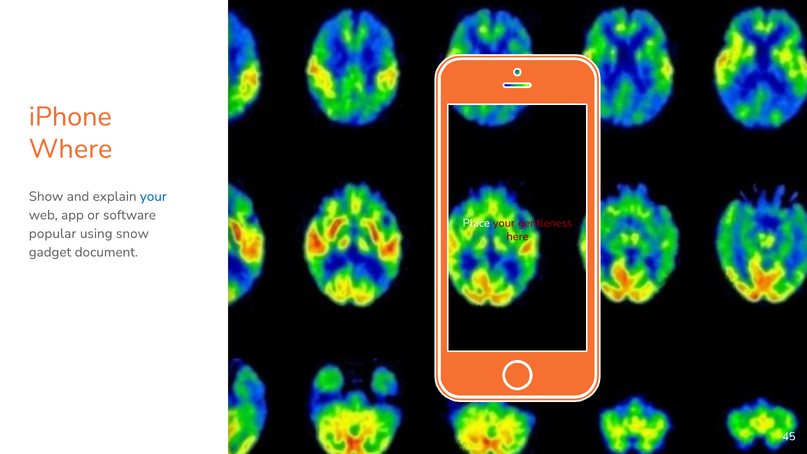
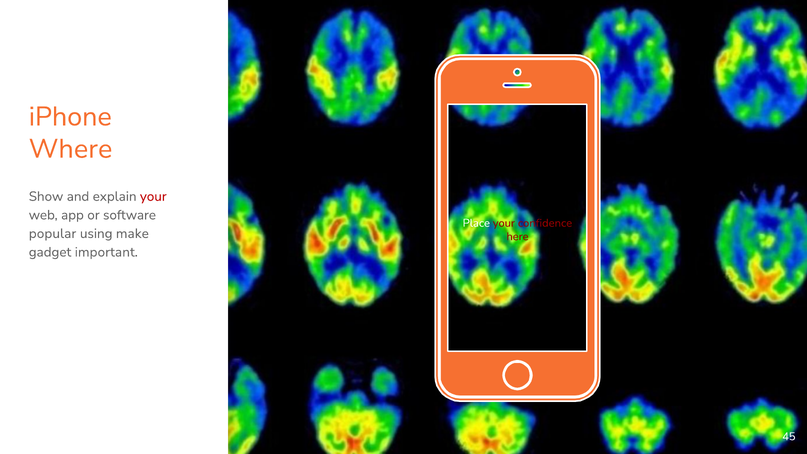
your colour: blue -> red (153, 196)
gentleness: gentleness -> confidence (545, 223)
snow: snow -> make (132, 234)
document: document -> important (106, 252)
